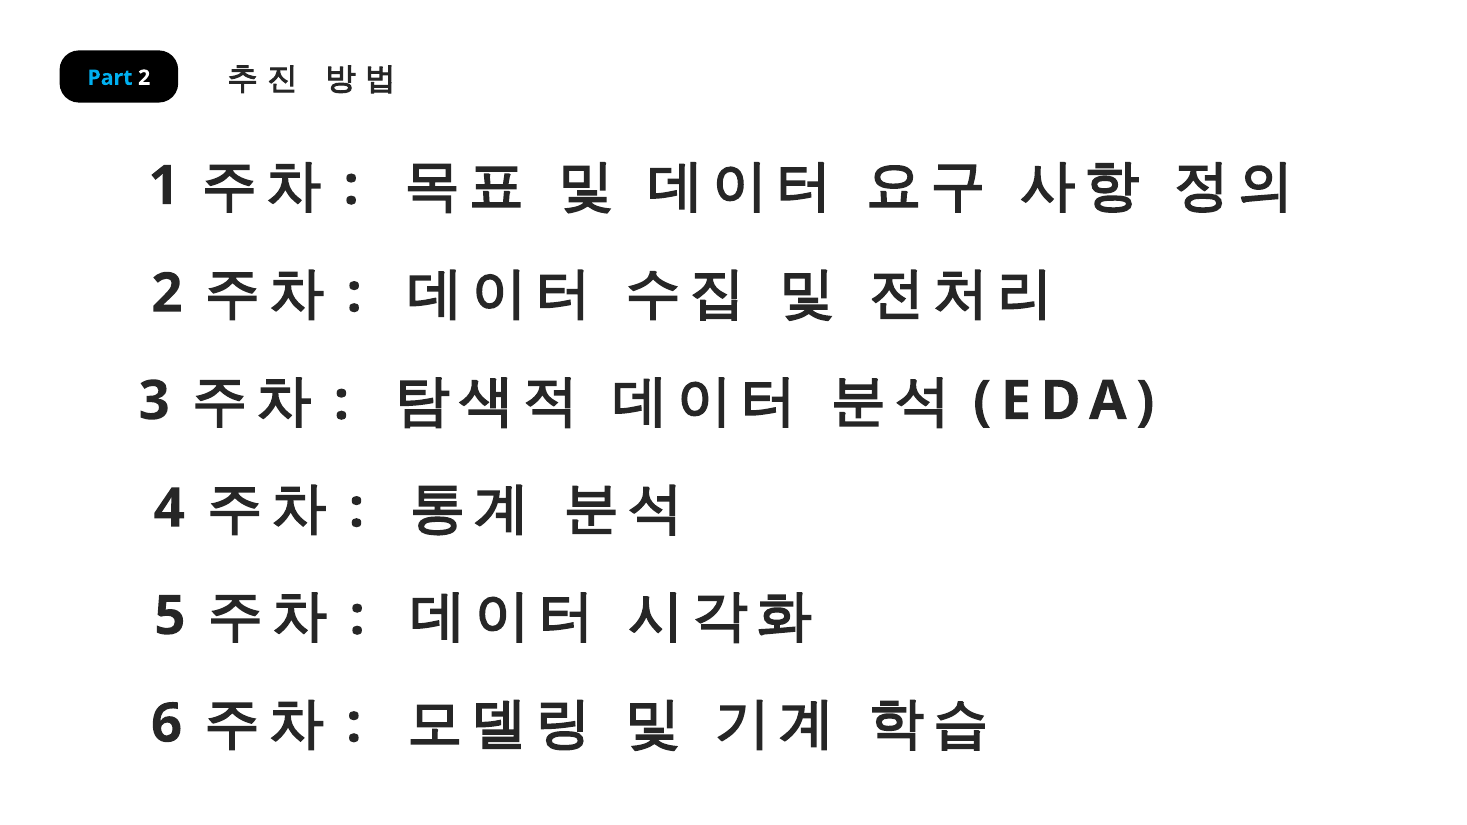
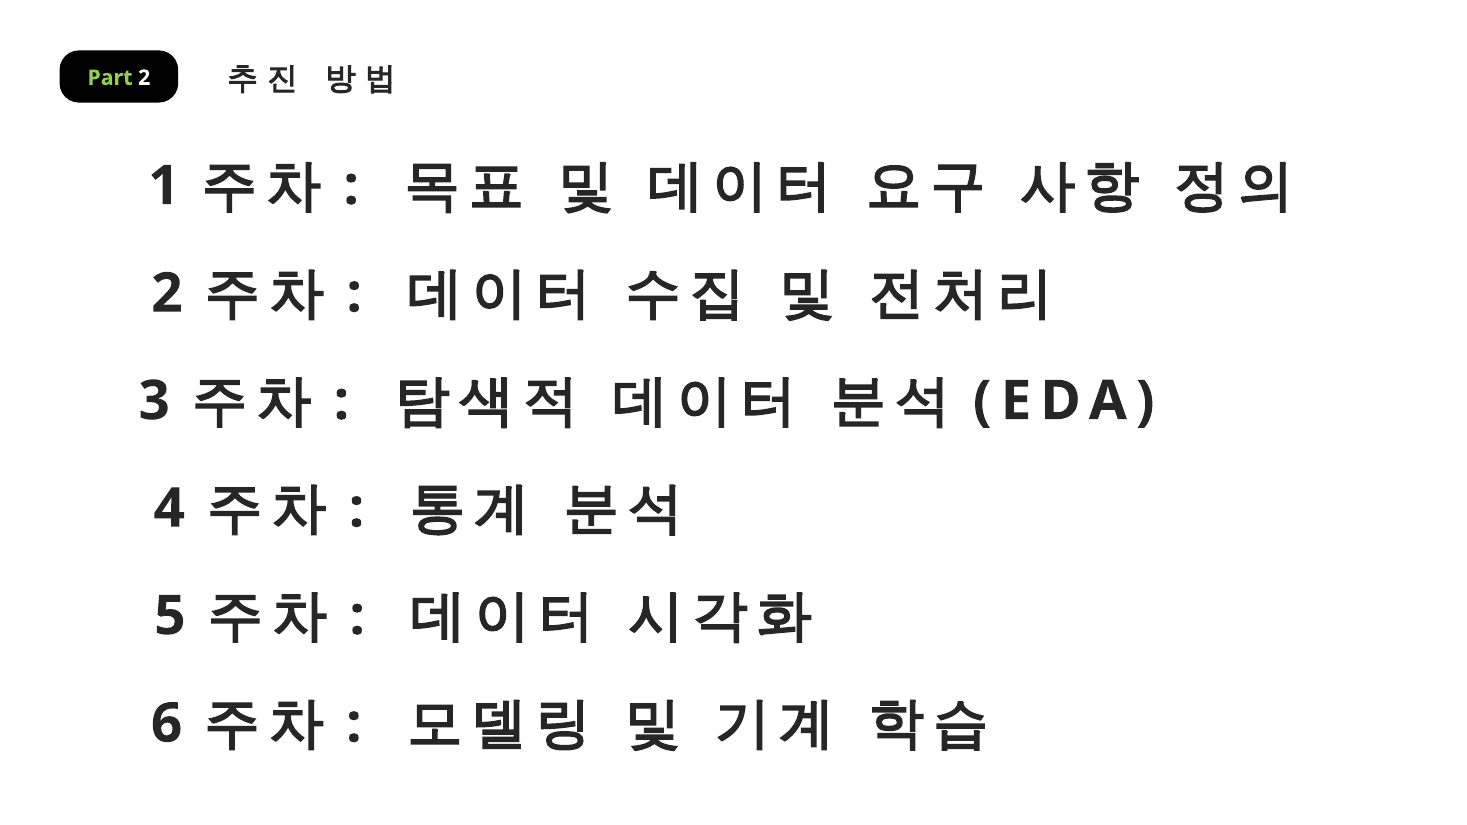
Part colour: light blue -> light green (110, 78)
